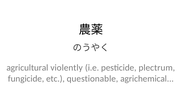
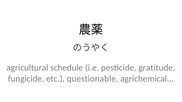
violently: violently -> schedule (67, 68)
plectrum: plectrum -> gratitude (157, 68)
